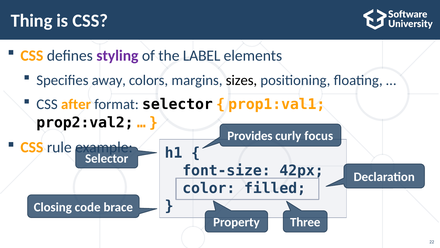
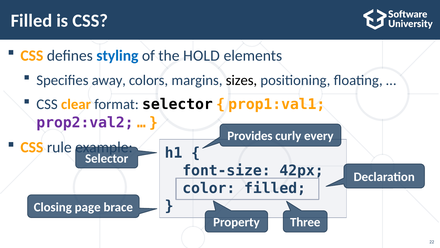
Thing: Thing -> Filled (32, 21)
styling colour: purple -> blue (117, 56)
LABEL: LABEL -> HOLD (201, 56)
after: after -> clear (76, 104)
prop2:val2 colour: black -> purple (85, 122)
focus: focus -> every (319, 136)
code: code -> page (88, 207)
